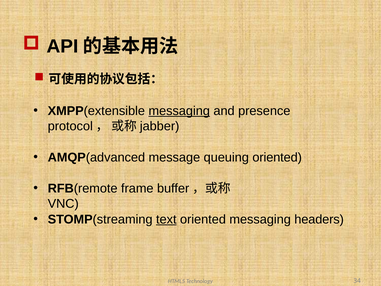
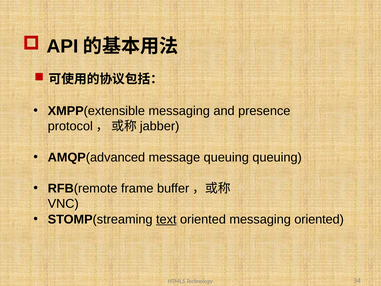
messaging underline: present -> none (179, 111)
queuing oriented: oriented -> queuing (277, 157)
messaging headers: headers -> oriented (319, 219)
